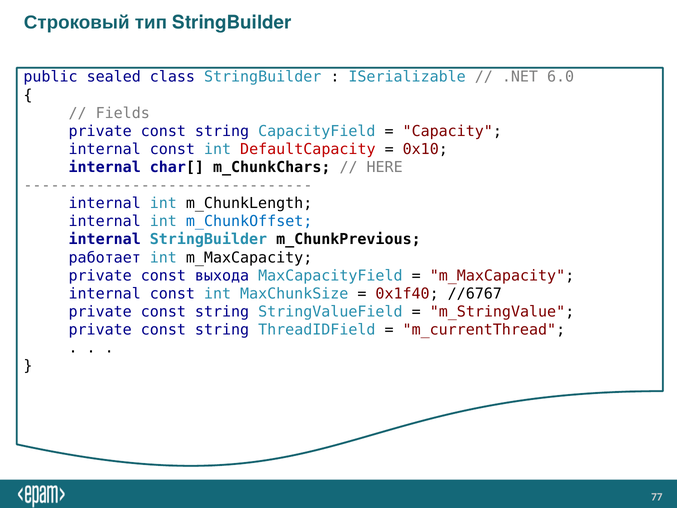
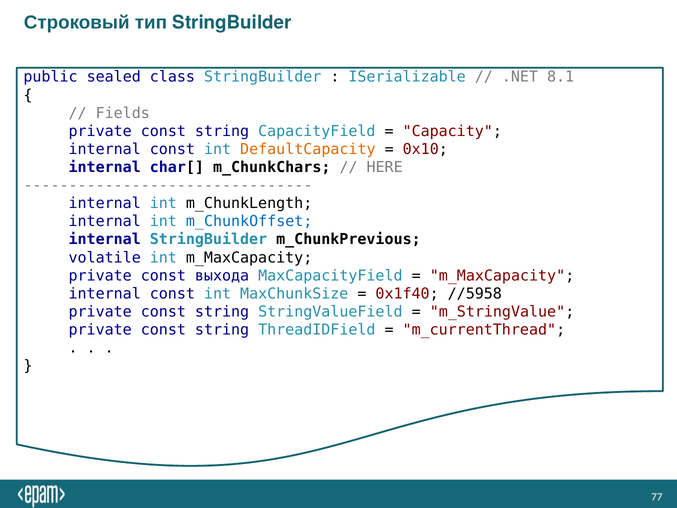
6.0: 6.0 -> 8.1 (561, 77)
DefaultCapacity colour: red -> orange (308, 149)
работает: работает -> volatile (105, 257)
//6767: //6767 -> //5958 (475, 294)
